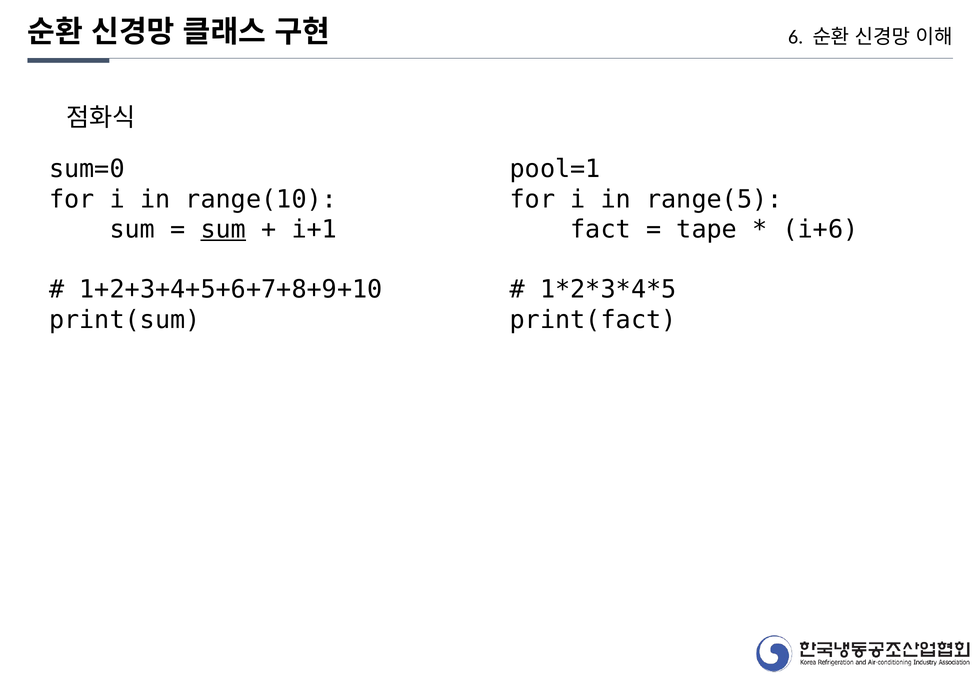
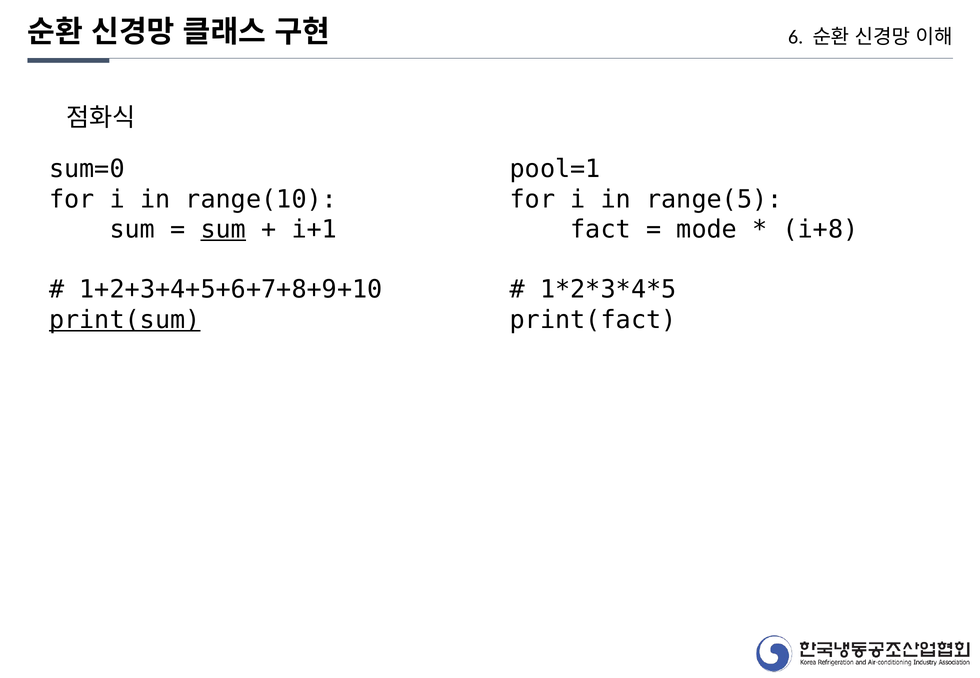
tape: tape -> mode (707, 230)
i+6: i+6 -> i+8 (820, 230)
print(sum underline: none -> present (125, 320)
